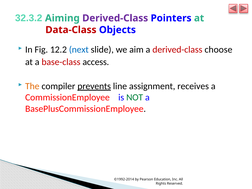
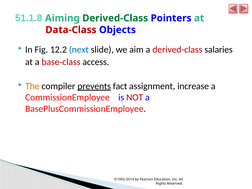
32.3.2: 32.3.2 -> 51.1.8 (29, 18)
Derived-Class colour: purple -> green (115, 18)
choose: choose -> salaries (219, 50)
line: line -> fact (120, 86)
receives: receives -> increase (193, 86)
NOT colour: green -> red (135, 97)
